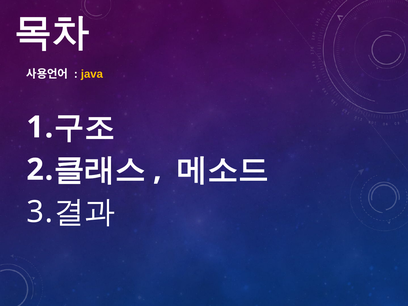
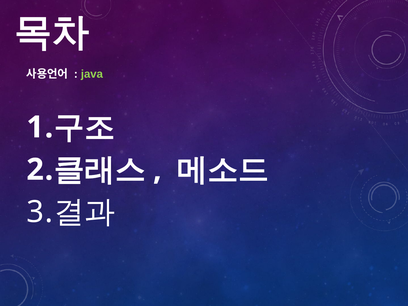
java colour: yellow -> light green (92, 74)
